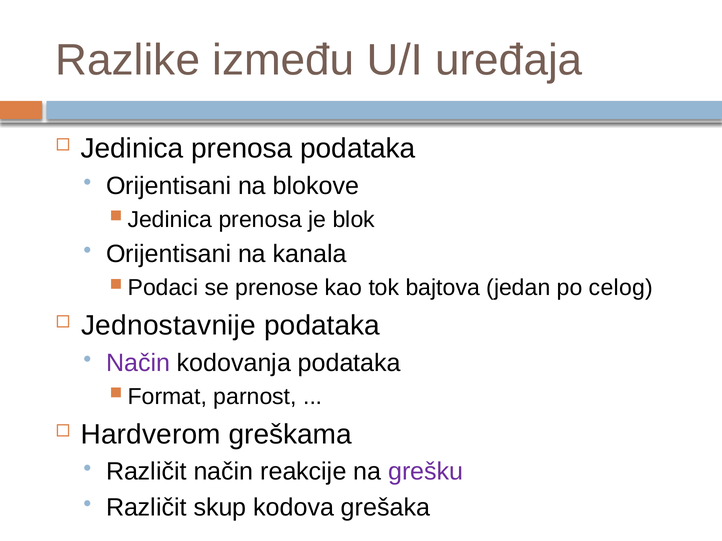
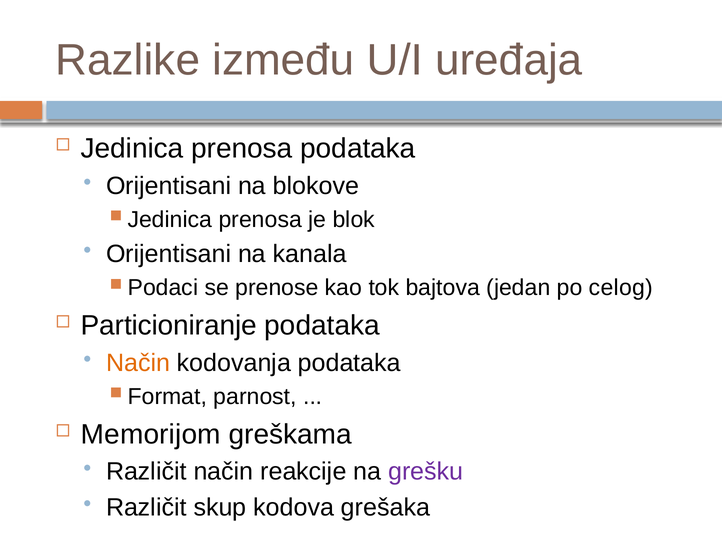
Jednostavnije: Jednostavnije -> Particioniranje (169, 326)
Način colour: purple -> orange (138, 363)
Hardverom: Hardverom -> Memorijom (151, 435)
